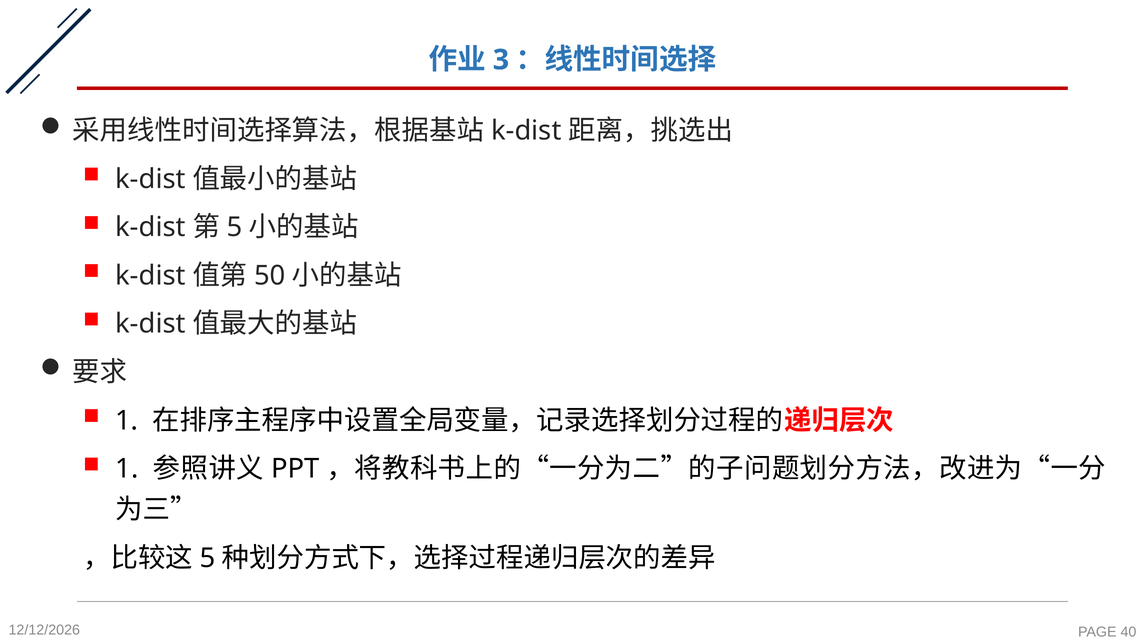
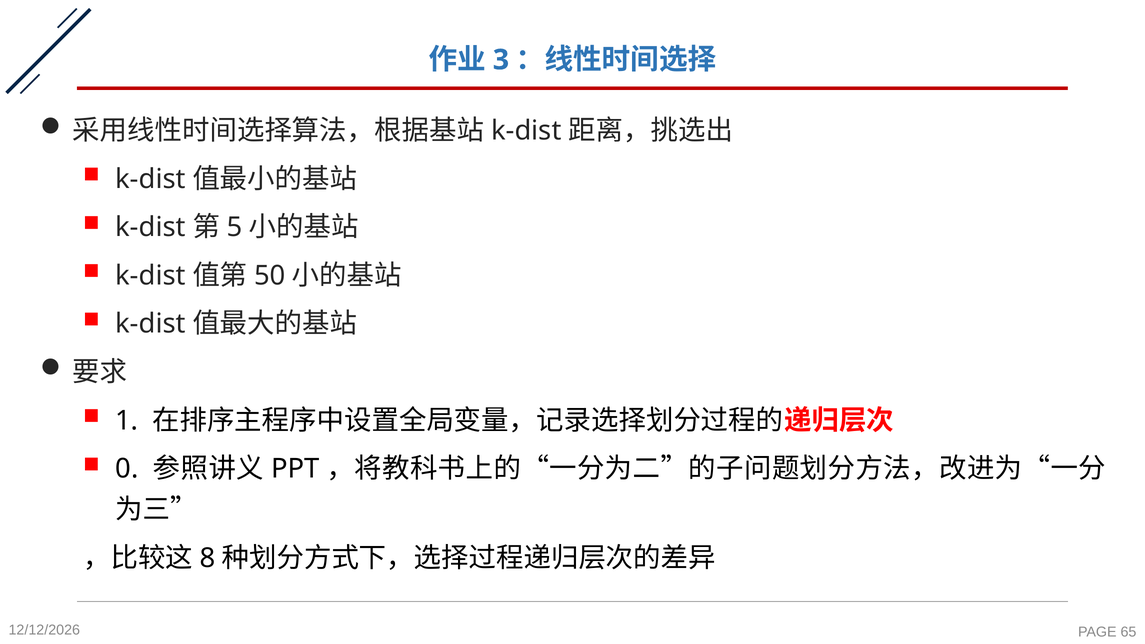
1: 1 -> 0 (127, 469)
5: 5 -> 8 (207, 558)
40: 40 -> 65 (1128, 632)
